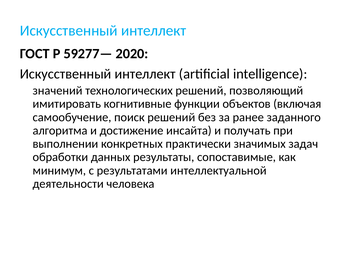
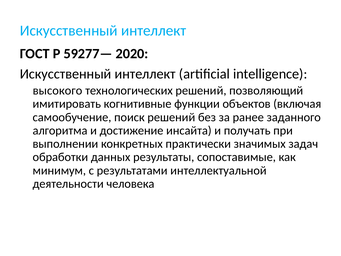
значений: значений -> высокого (57, 91)
